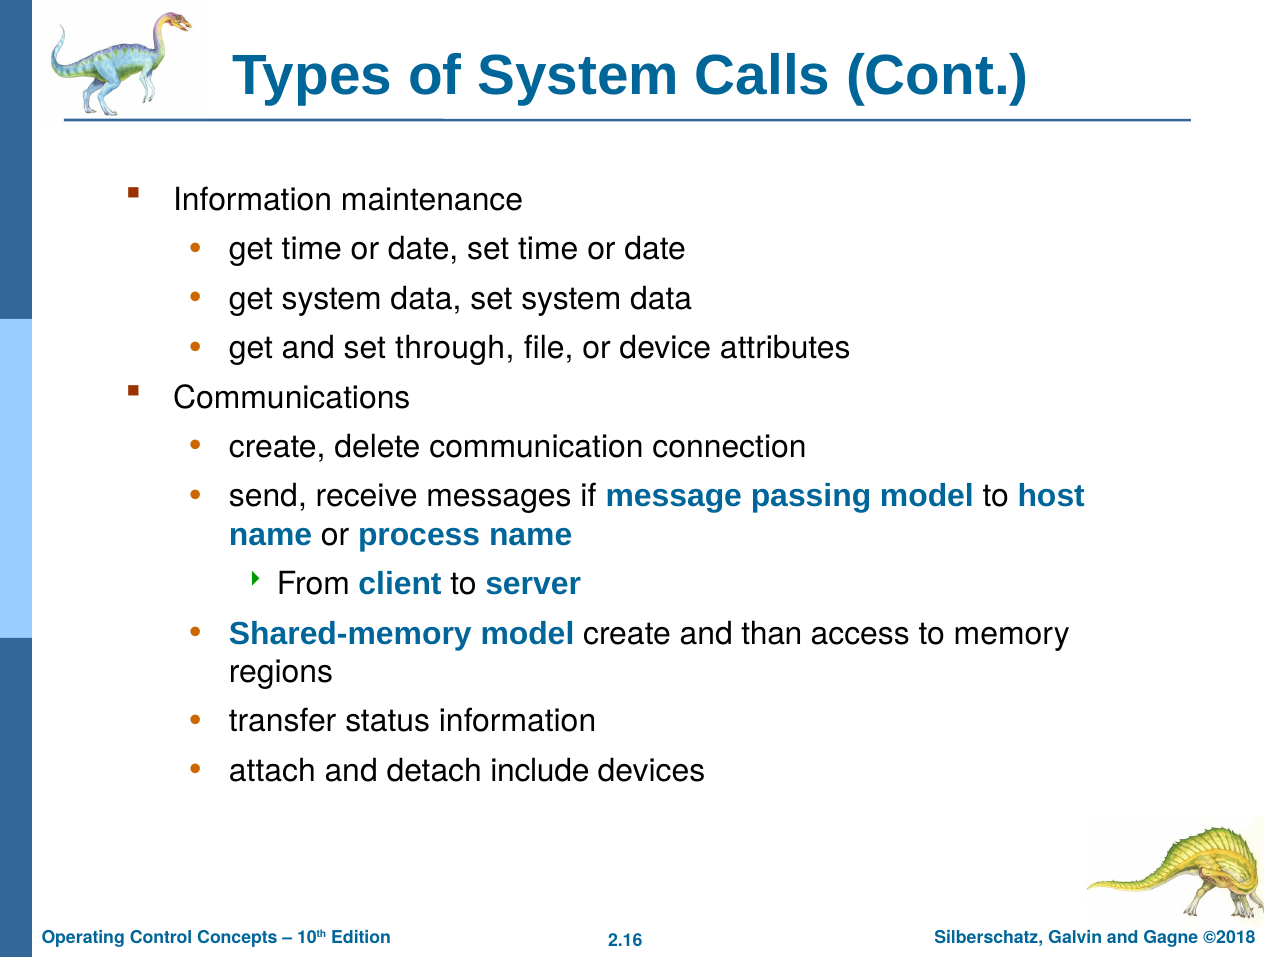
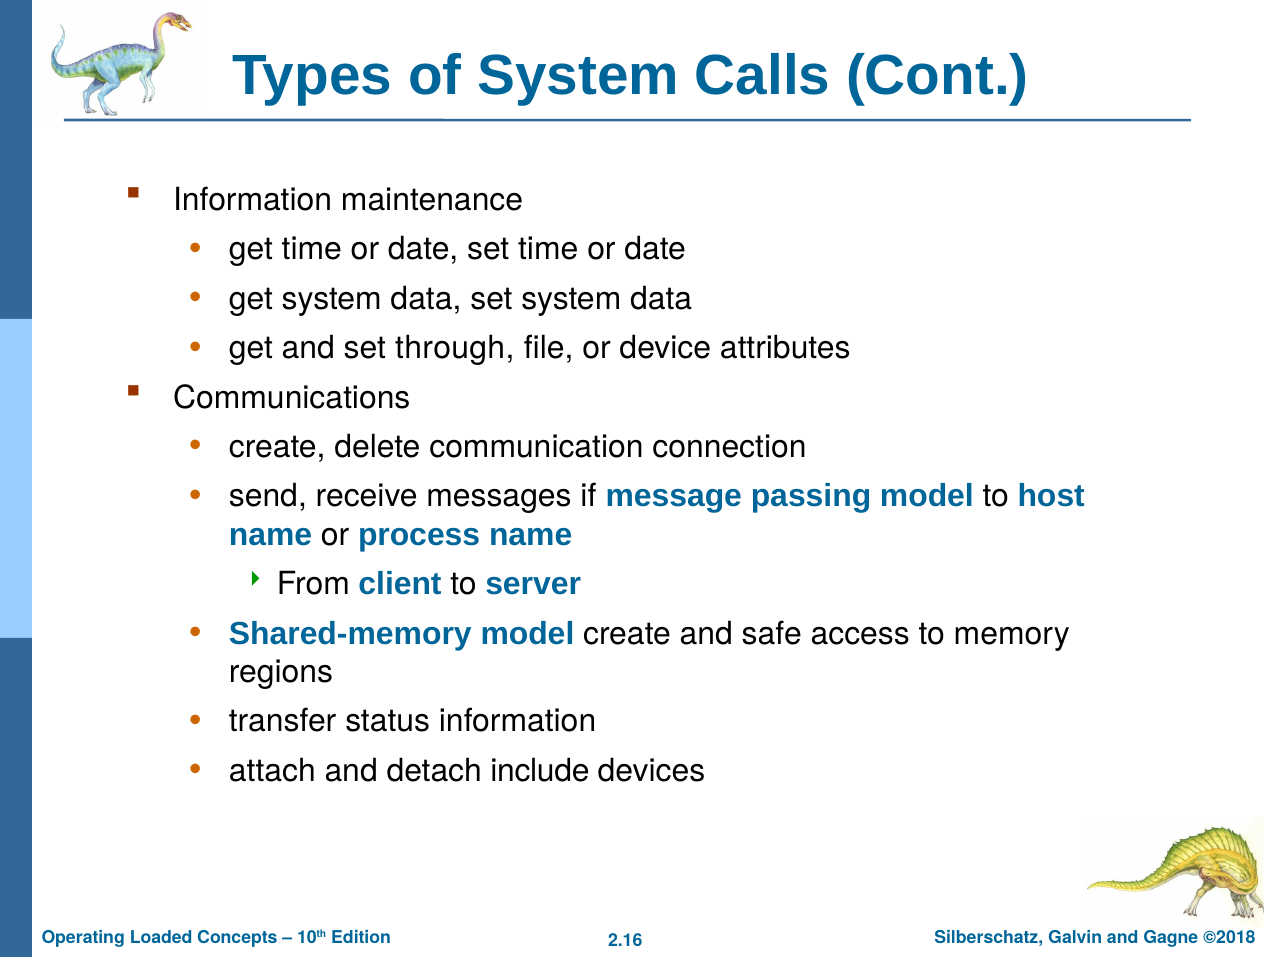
than: than -> safe (772, 634)
Control: Control -> Loaded (161, 937)
